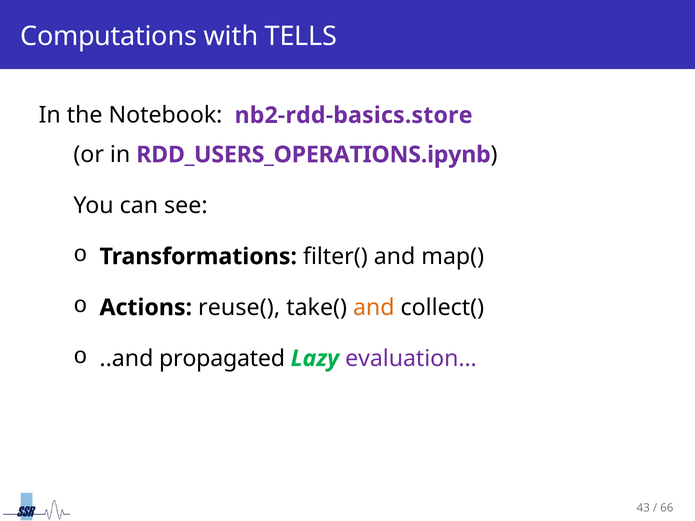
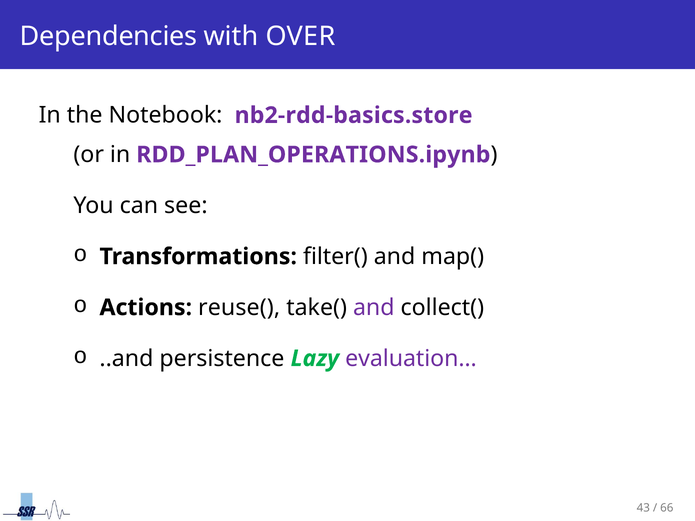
Computations: Computations -> Dependencies (109, 36)
TELLS: TELLS -> OVER (301, 36)
RDD_USERS_OPERATIONS.ipynb: RDD_USERS_OPERATIONS.ipynb -> RDD_PLAN_OPERATIONS.ipynb (313, 155)
and colour: orange -> purple (374, 308)
propagated: propagated -> persistence (222, 359)
